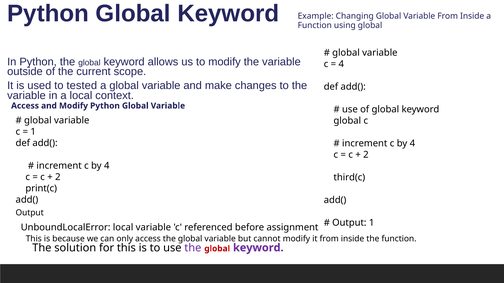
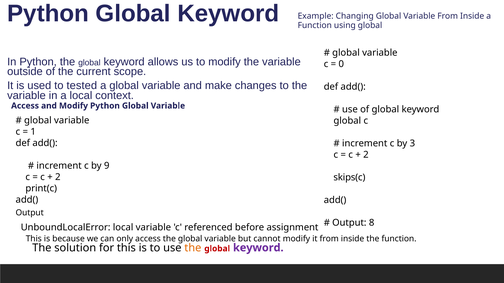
4: 4 -> 0 (341, 64)
4: 4 -> 3 (412, 144)
4: 4 -> 9 (107, 166)
third(c: third(c -> skips(c (349, 178)
Output 1: 1 -> 8 (372, 223)
the colour: purple -> orange (193, 248)
